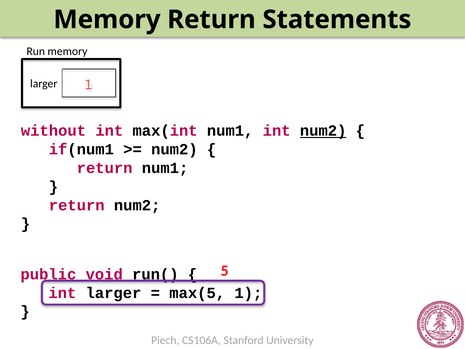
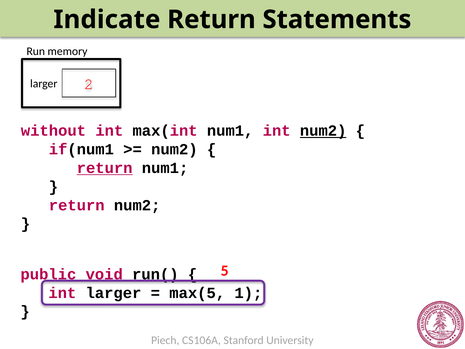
Memory: Memory -> Indicate (107, 20)
larger 1: 1 -> 2 (89, 84)
return underline: none -> present (105, 168)
